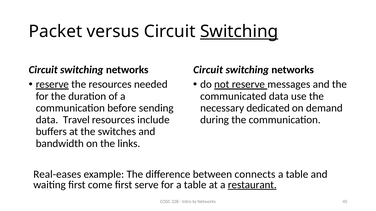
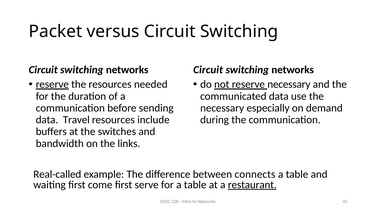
Switching underline: present -> none (239, 32)
reserve messages: messages -> necessary (289, 85)
dedicated: dedicated -> especially (268, 108)
Real-eases: Real-eases -> Real-called (57, 175)
